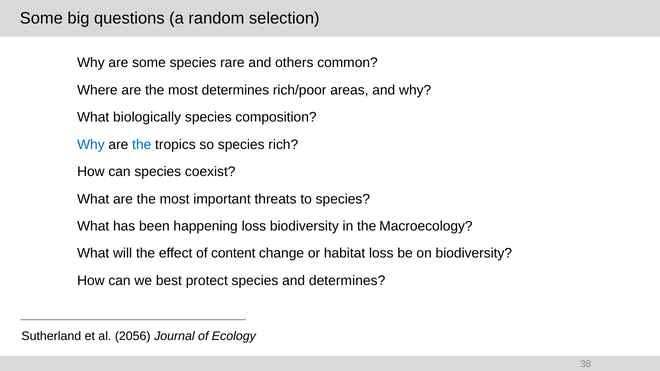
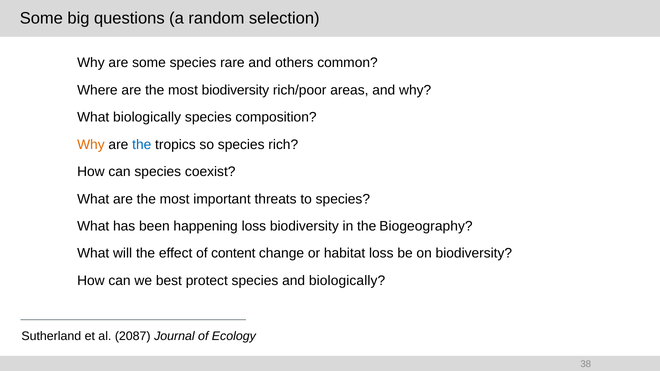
most determines: determines -> biodiversity (235, 90)
Why colour: blue -> orange (91, 145)
Macroecology: Macroecology -> Biogeography (426, 226)
and determines: determines -> biologically (347, 281)
2056: 2056 -> 2087 (133, 337)
